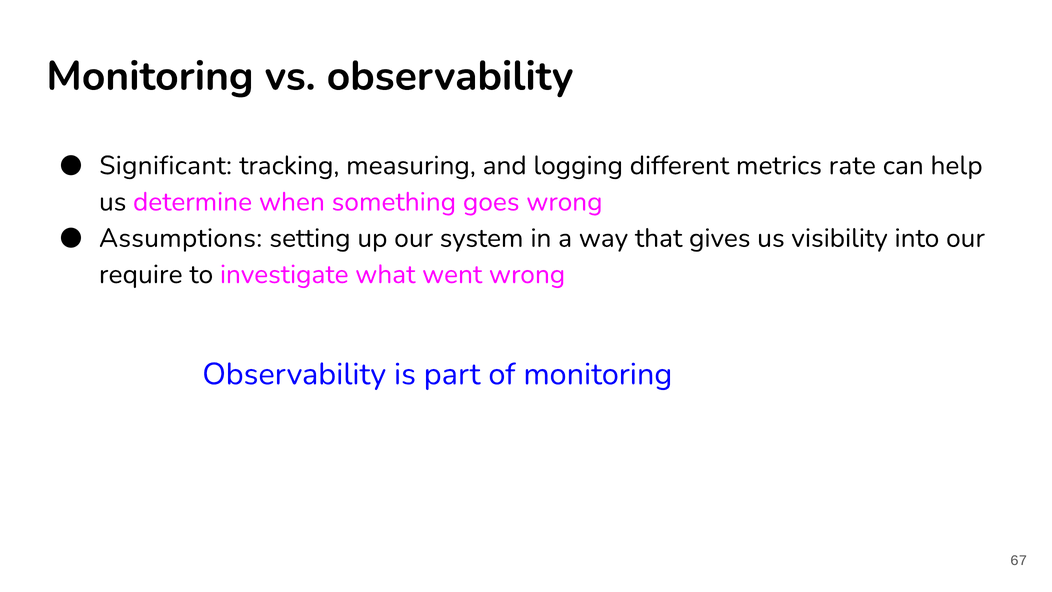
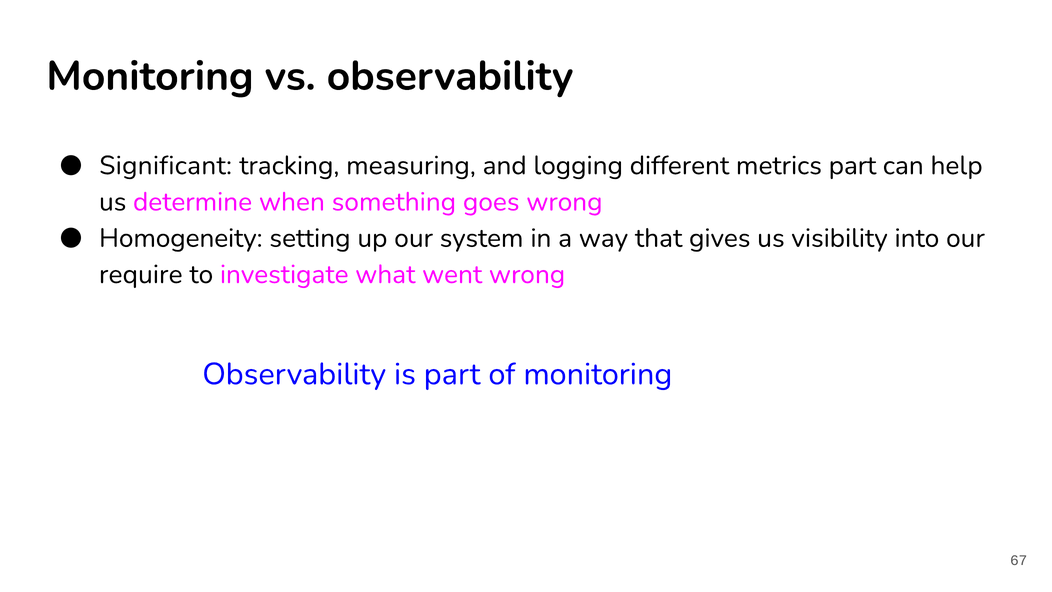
metrics rate: rate -> part (852, 165)
Assumptions: Assumptions -> Homogeneity (181, 238)
